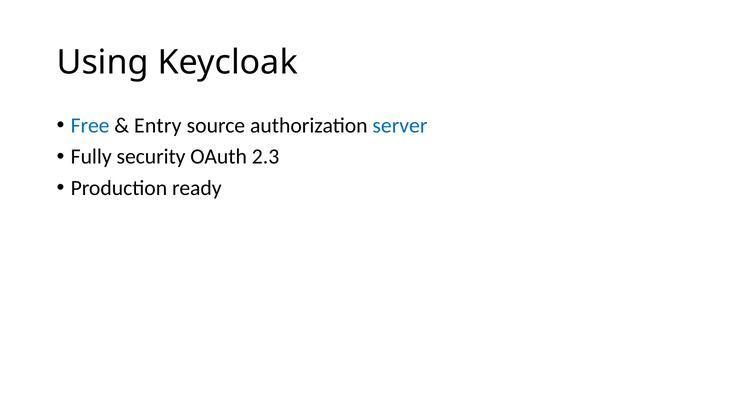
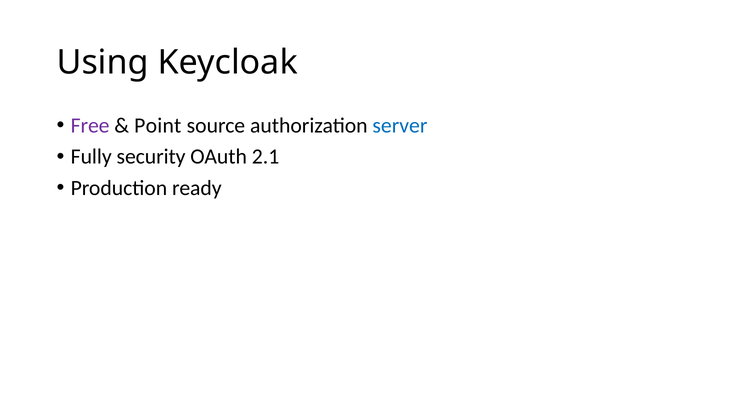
Free colour: blue -> purple (90, 126)
Entry: Entry -> Point (158, 126)
2.3: 2.3 -> 2.1 (266, 157)
